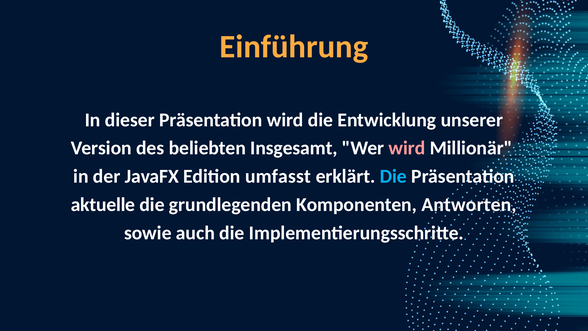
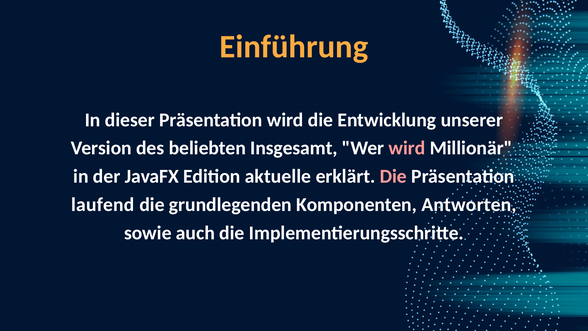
umfasst: umfasst -> aktuelle (278, 176)
Die colour: light blue -> pink (393, 176)
aktuelle: aktuelle -> laufend (103, 204)
